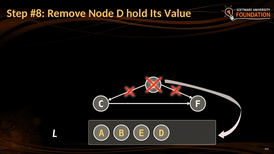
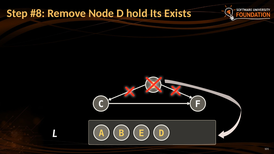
Value: Value -> Exists (178, 13)
